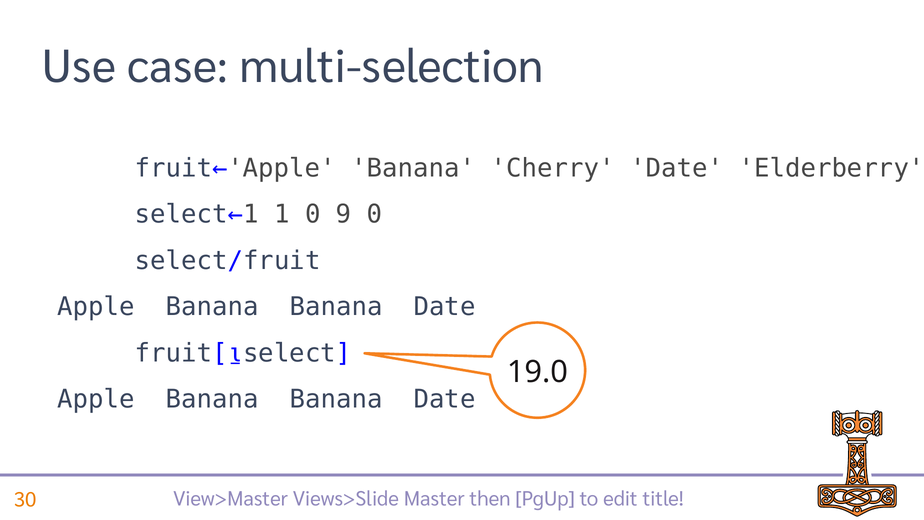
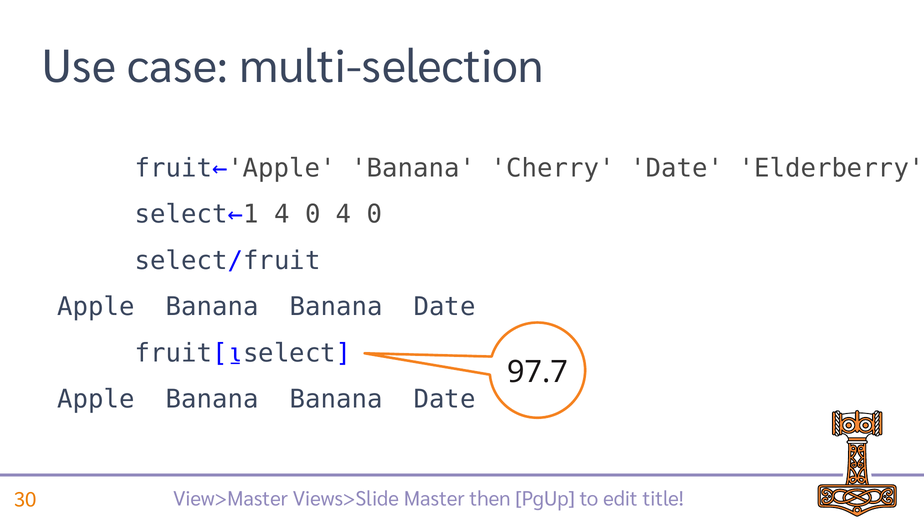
select←1 1: 1 -> 4 (282, 214)
0 9: 9 -> 4 (344, 214)
19.0: 19.0 -> 97.7 (537, 372)
